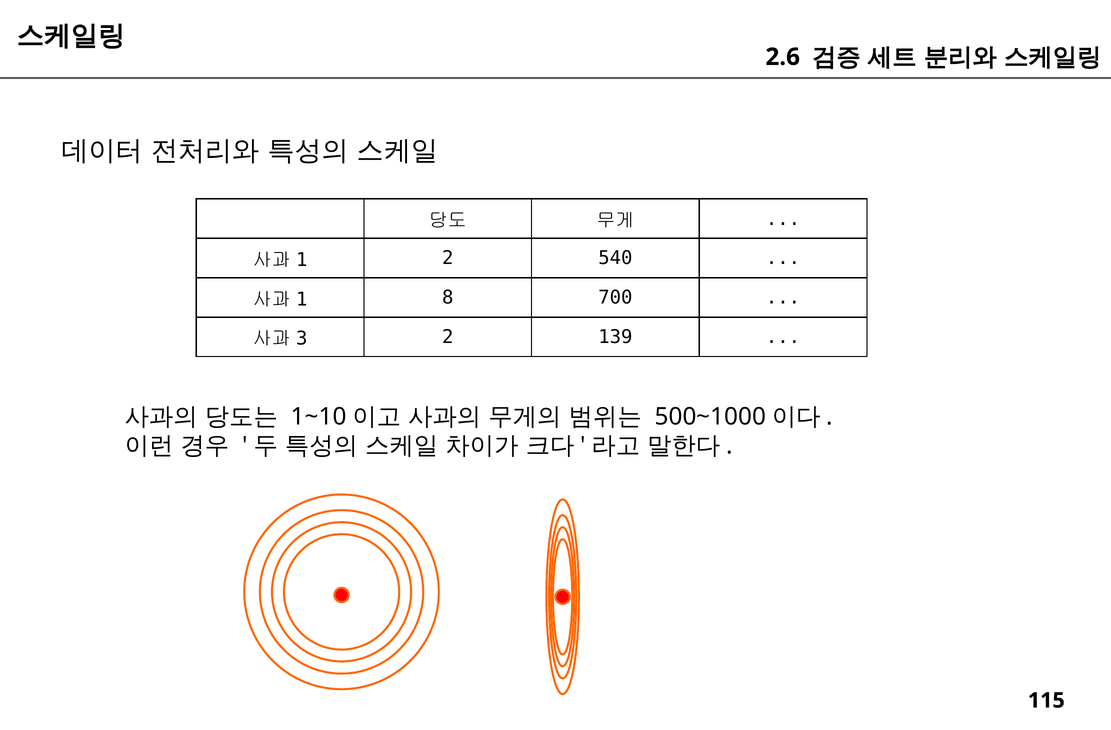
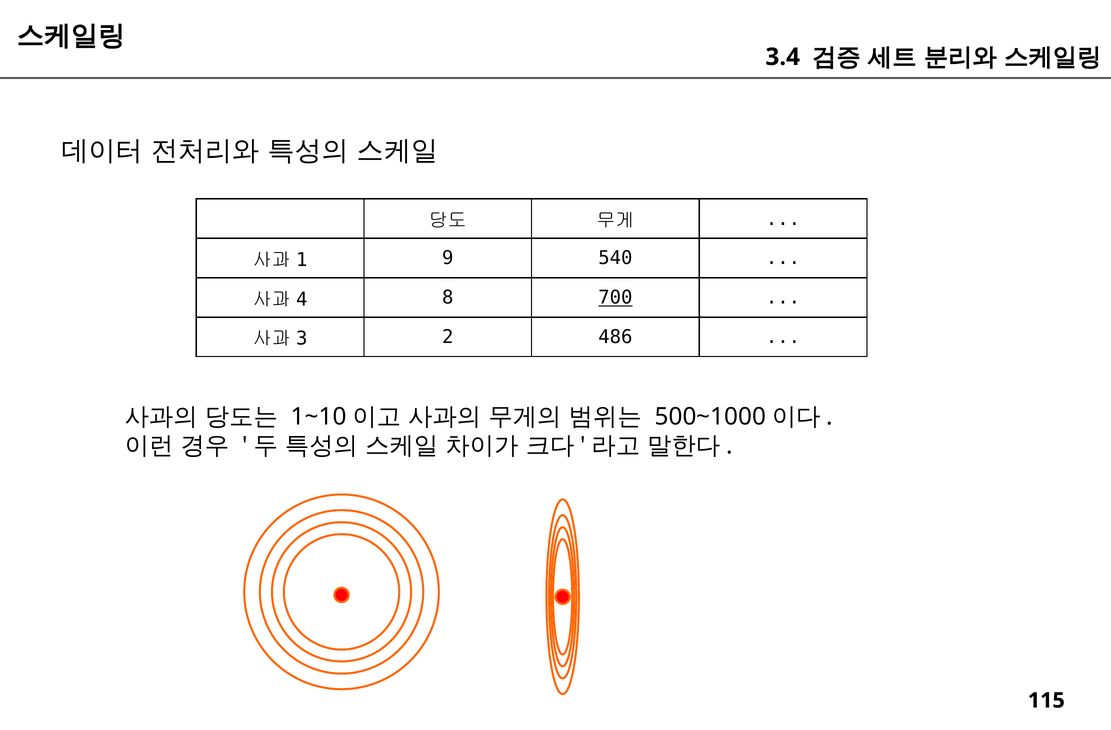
2.6: 2.6 -> 3.4 (783, 57)
2: 2 -> 9 (448, 258)
1: 1 -> 4 (302, 299)
700 underline: none -> present (615, 298)
139: 139 -> 486 (615, 337)
